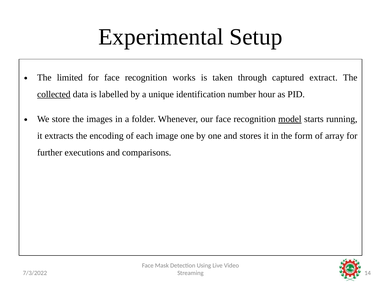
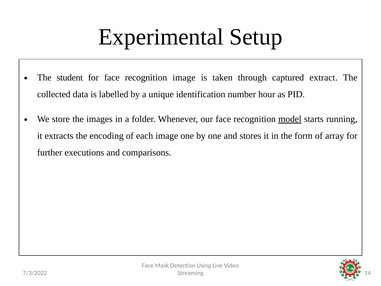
limited: limited -> student (70, 78)
recognition works: works -> image (184, 78)
collected underline: present -> none (54, 94)
